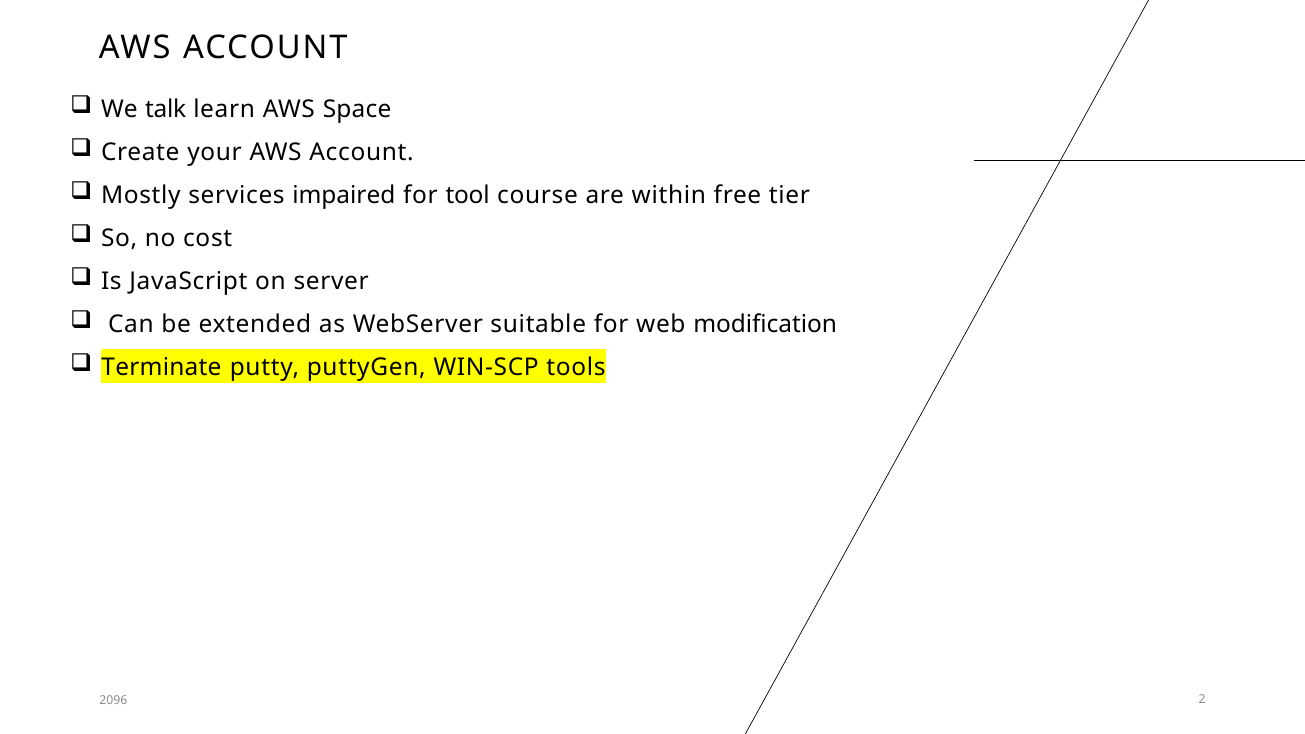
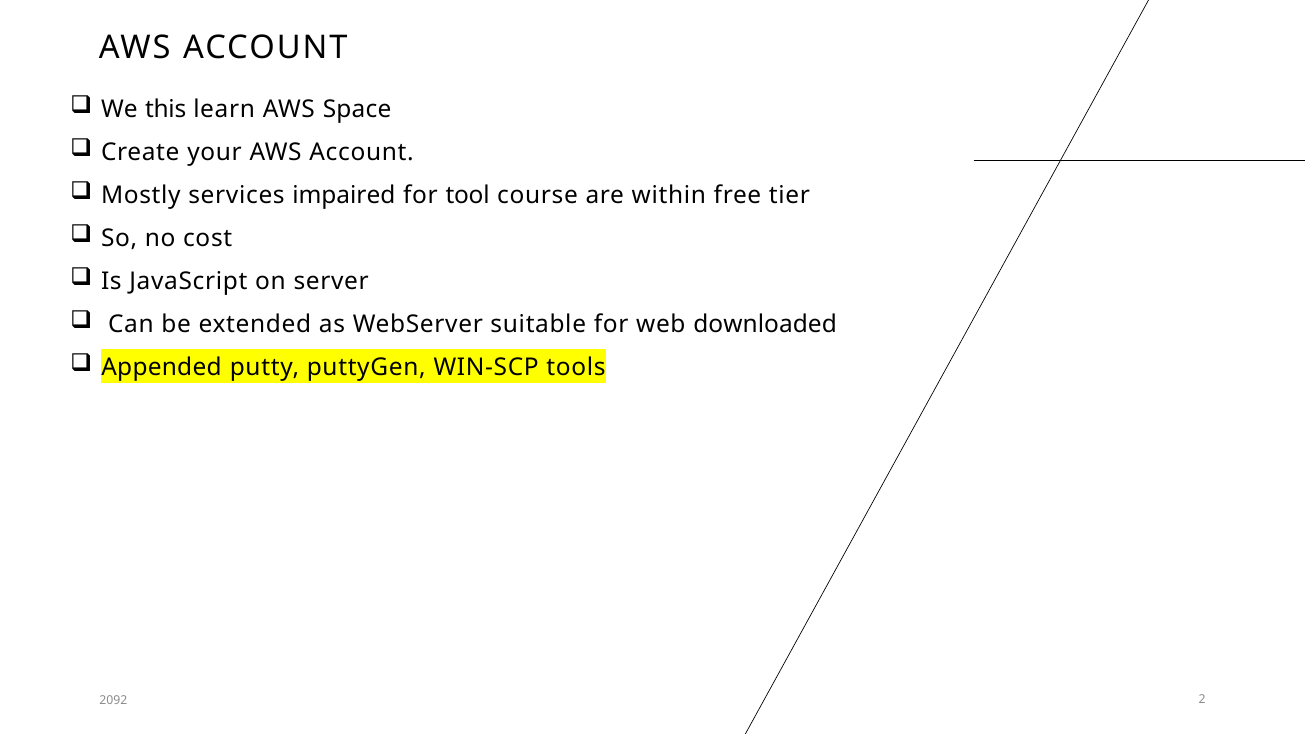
talk: talk -> this (166, 110)
modification: modification -> downloaded (765, 324)
Terminate: Terminate -> Appended (161, 367)
2096: 2096 -> 2092 (113, 701)
